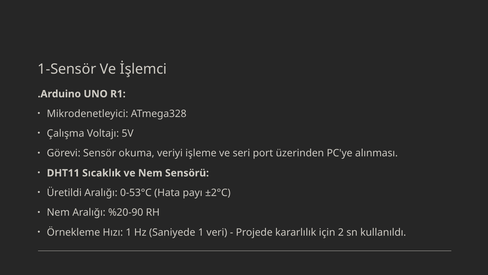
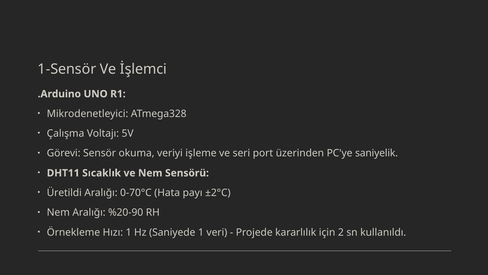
alınması: alınması -> saniyelik (377, 153)
0-53°C: 0-53°C -> 0-70°C (136, 192)
